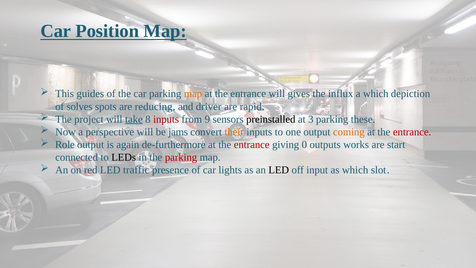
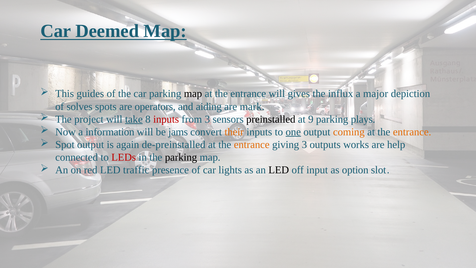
Position: Position -> Deemed (107, 31)
map colour: orange -> black (193, 94)
a which: which -> major (376, 94)
reducing: reducing -> operators (155, 106)
driver: driver -> aiding (209, 106)
rapid: rapid -> mark (252, 106)
from 9: 9 -> 3 (207, 119)
3: 3 -> 9 (311, 119)
these: these -> plays (363, 119)
perspective: perspective -> information (110, 132)
one underline: none -> present (293, 132)
entrance colour: red -> orange (412, 132)
Role: Role -> Spot (65, 144)
de-furthermore: de-furthermore -> de-preinstalled (174, 144)
entrance colour: red -> orange (252, 144)
giving 0: 0 -> 3 (304, 144)
start: start -> help (396, 144)
LEDs colour: black -> red (124, 157)
parking colour: red -> black (181, 157)
as which: which -> option (355, 170)
